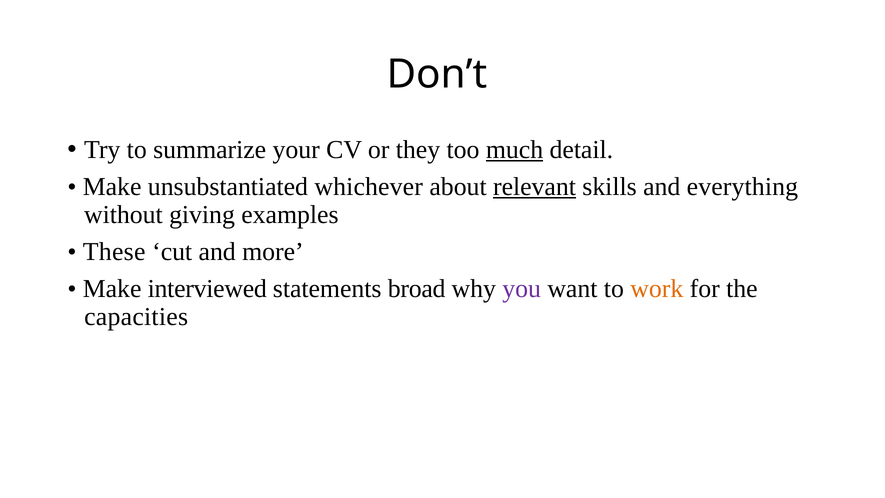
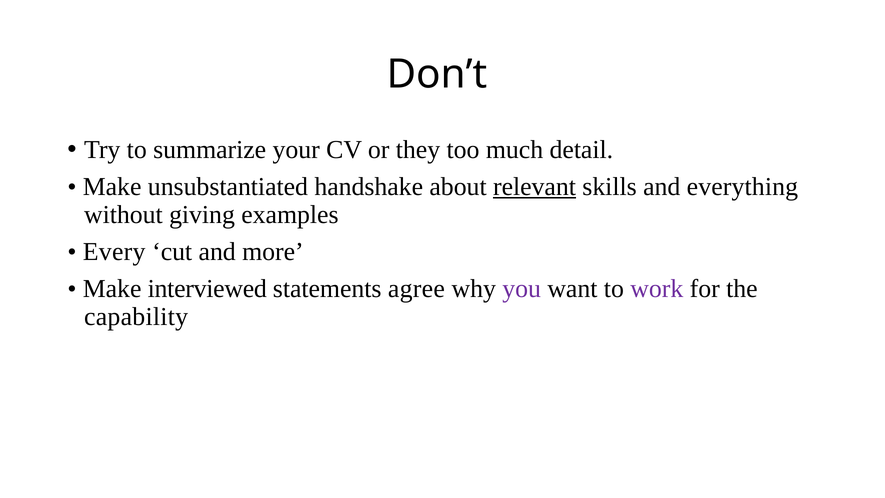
much underline: present -> none (515, 150)
whichever: whichever -> handshake (369, 187)
These: These -> Every (114, 252)
broad: broad -> agree (416, 289)
work colour: orange -> purple (657, 289)
capacities: capacities -> capability (136, 317)
